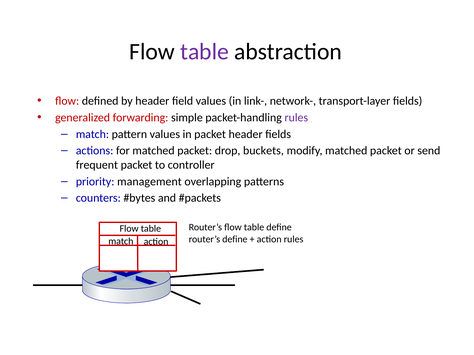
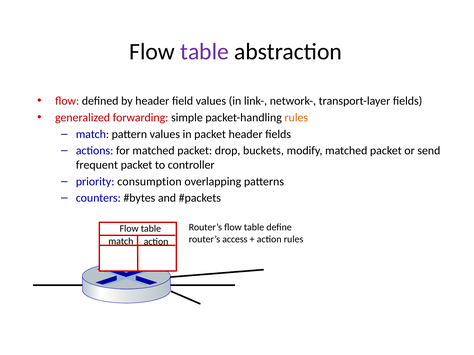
rules colour: purple -> orange (296, 118)
management: management -> consumption (149, 182)
router’s define: define -> access (235, 240)
